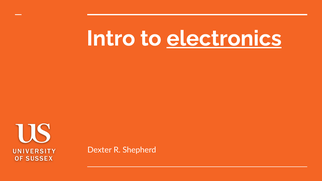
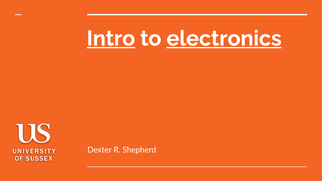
Intro underline: none -> present (111, 39)
